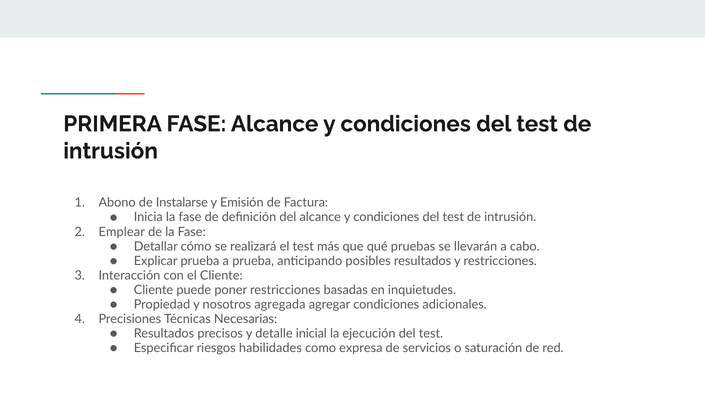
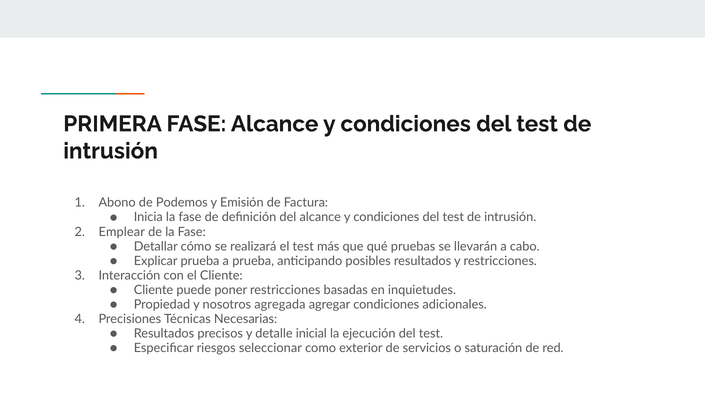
Instalarse: Instalarse -> Podemos (182, 203)
habilidades: habilidades -> seleccionar (270, 348)
expresa: expresa -> exterior (361, 348)
